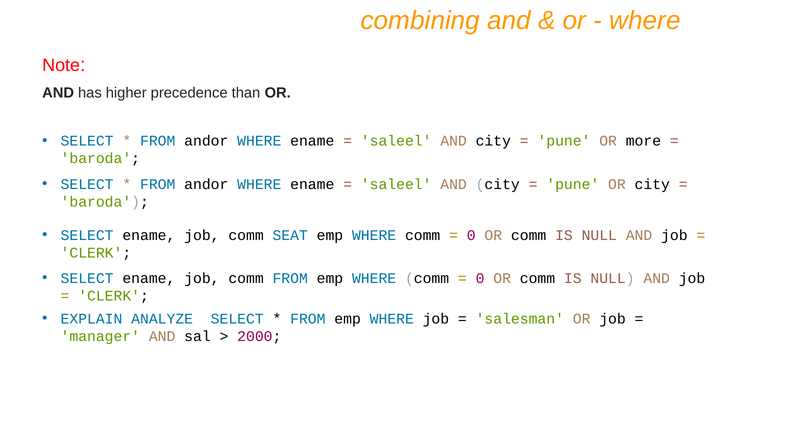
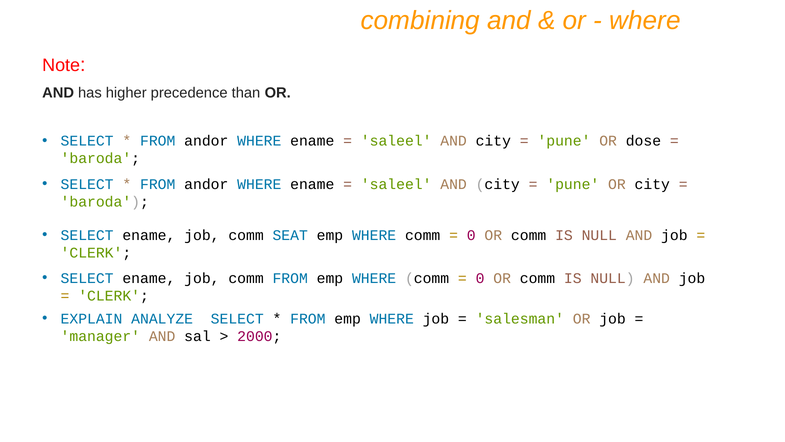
more: more -> dose (643, 141)
